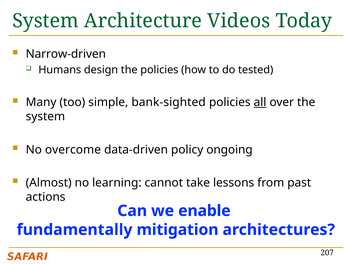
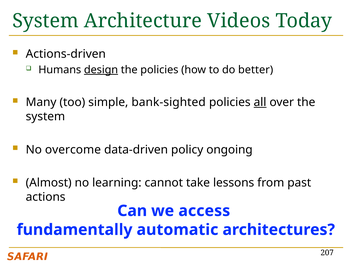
Narrow-driven: Narrow-driven -> Actions-driven (66, 54)
design underline: none -> present (101, 70)
tested: tested -> better (256, 70)
enable: enable -> access (204, 211)
mitigation: mitigation -> automatic (177, 230)
